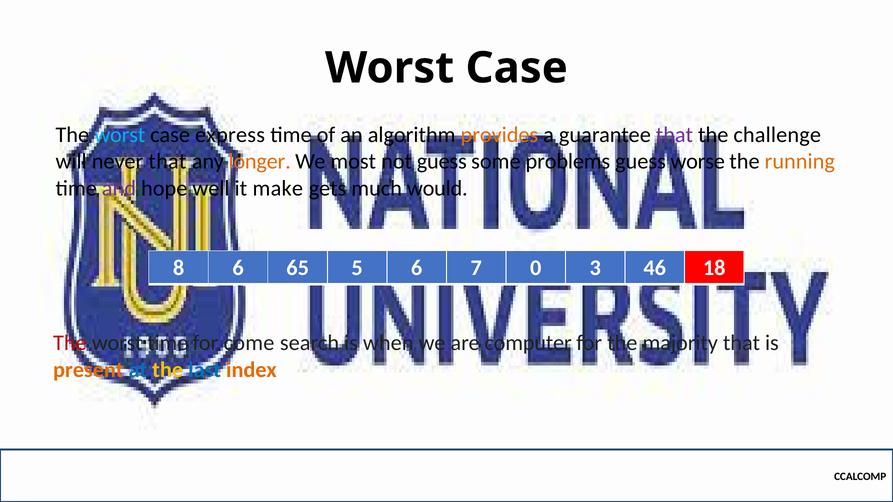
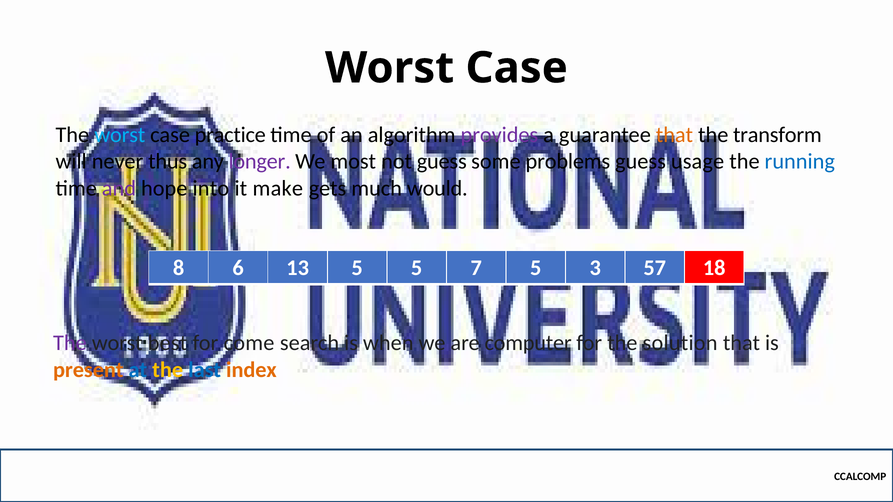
express: express -> practice (230, 135)
provides colour: orange -> purple (499, 135)
that colour: purple -> orange (674, 135)
challenge: challenge -> transform (777, 135)
never that: that -> thus (168, 162)
longer colour: orange -> purple (260, 162)
worse: worse -> usage (698, 162)
running colour: orange -> blue (800, 162)
well: well -> into (211, 188)
65: 65 -> 13 (298, 268)
5 6: 6 -> 5 (417, 268)
7 0: 0 -> 5 (536, 268)
46: 46 -> 57 (655, 268)
The colour: red -> purple (70, 343)
worst time: time -> best (168, 343)
majority: majority -> solution (680, 343)
